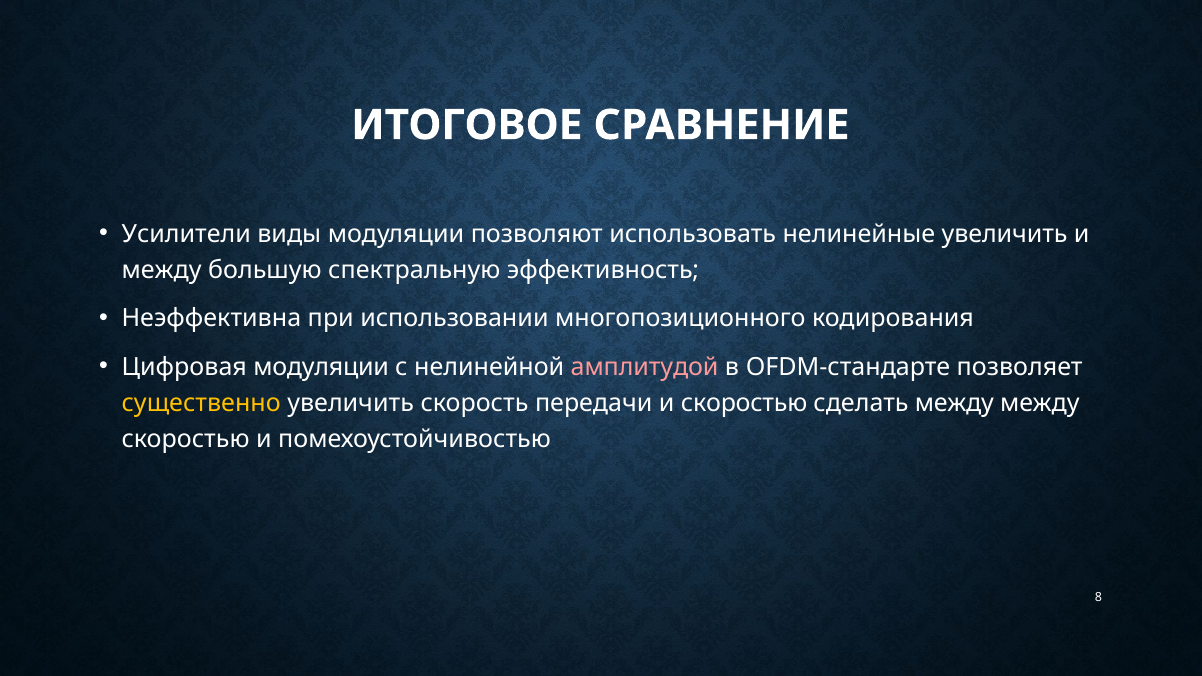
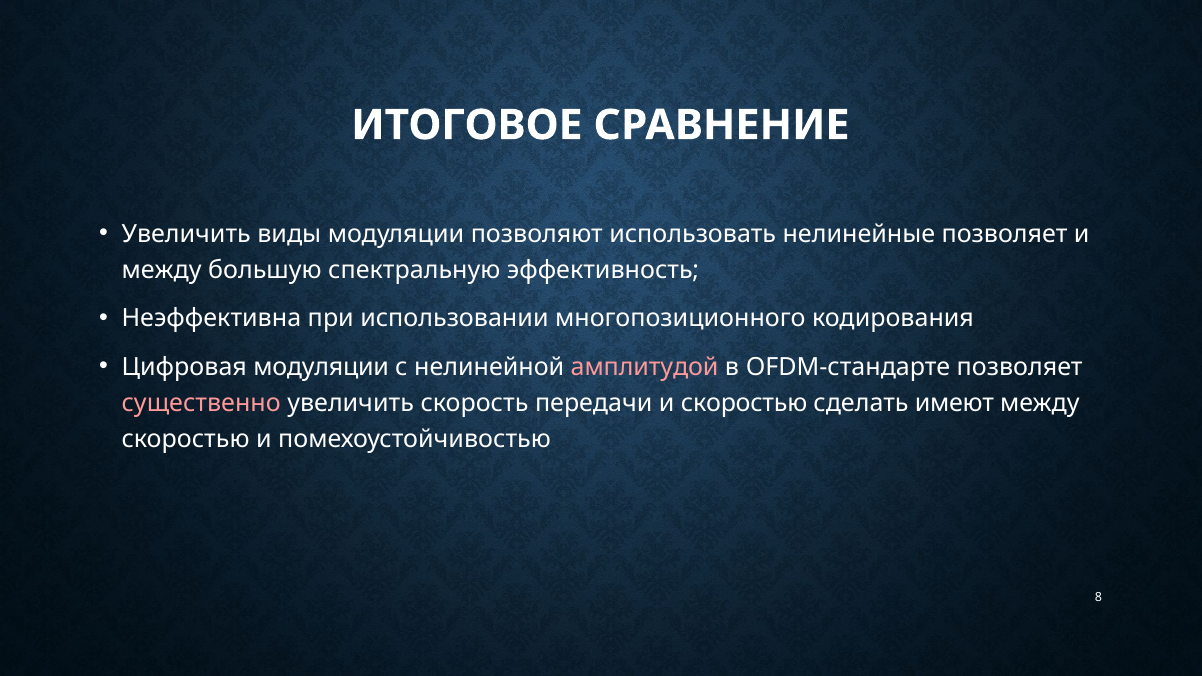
Усилители: Усилители -> Увеличить (186, 234)
нелинейные увеличить: увеличить -> позволяет (1005, 234)
существенно colour: yellow -> pink (201, 403)
сделать между: между -> имеют (954, 403)
